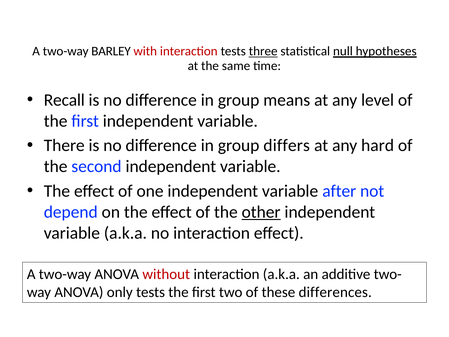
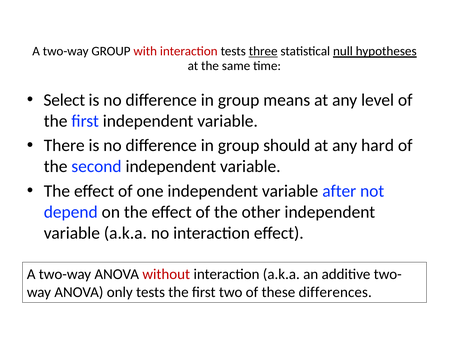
two-way BARLEY: BARLEY -> GROUP (111, 51)
Recall: Recall -> Select (64, 100)
differs: differs -> should (287, 145)
other underline: present -> none (261, 212)
